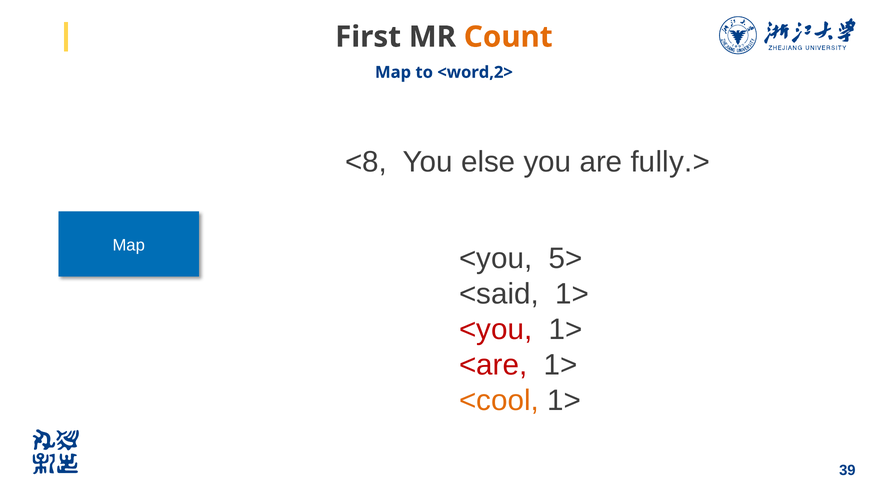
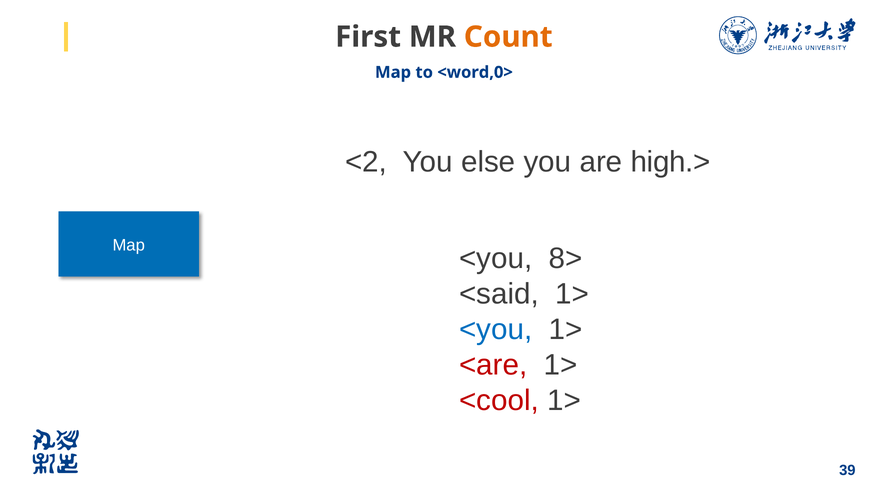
<word,2>: <word,2> -> <word,0> (475, 72)
<8: <8 -> <2 (366, 162)
fully.>: fully.> -> high.> (671, 162)
5>: 5> -> 8> (566, 259)
<you colour: red -> blue (496, 330)
<cool colour: orange -> red (499, 401)
